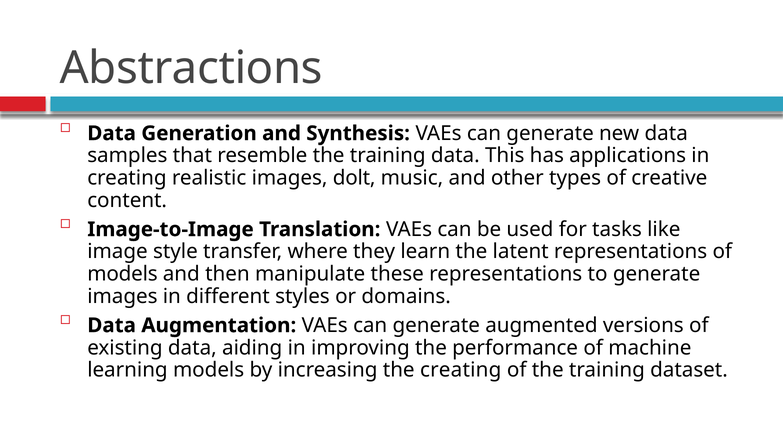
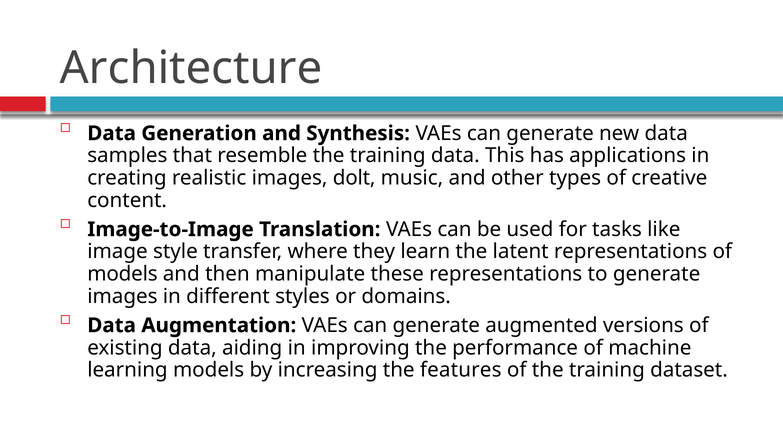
Abstractions: Abstractions -> Architecture (191, 68)
the creating: creating -> features (461, 370)
